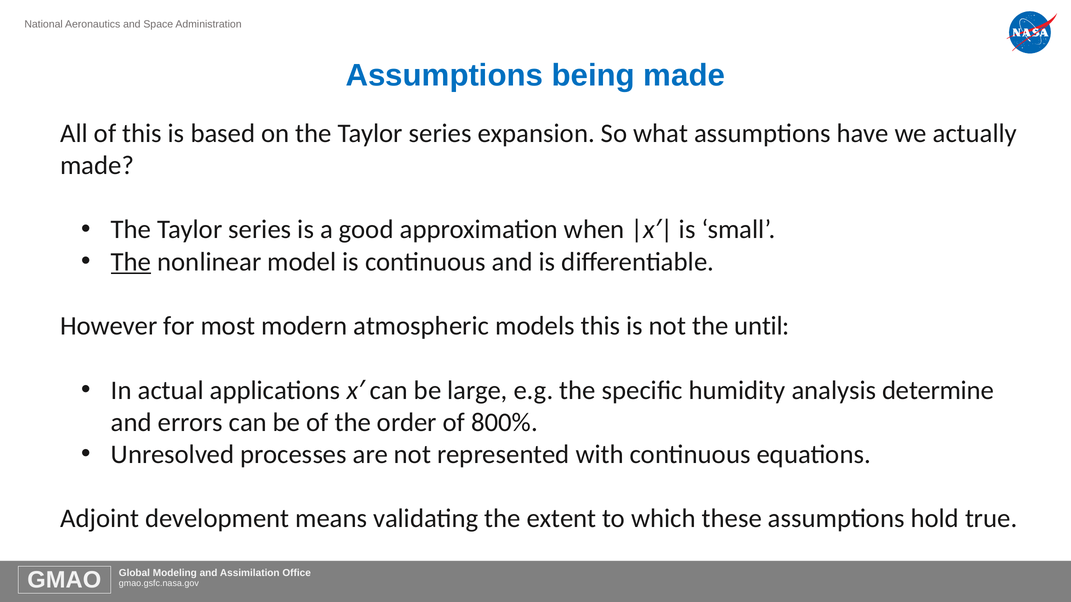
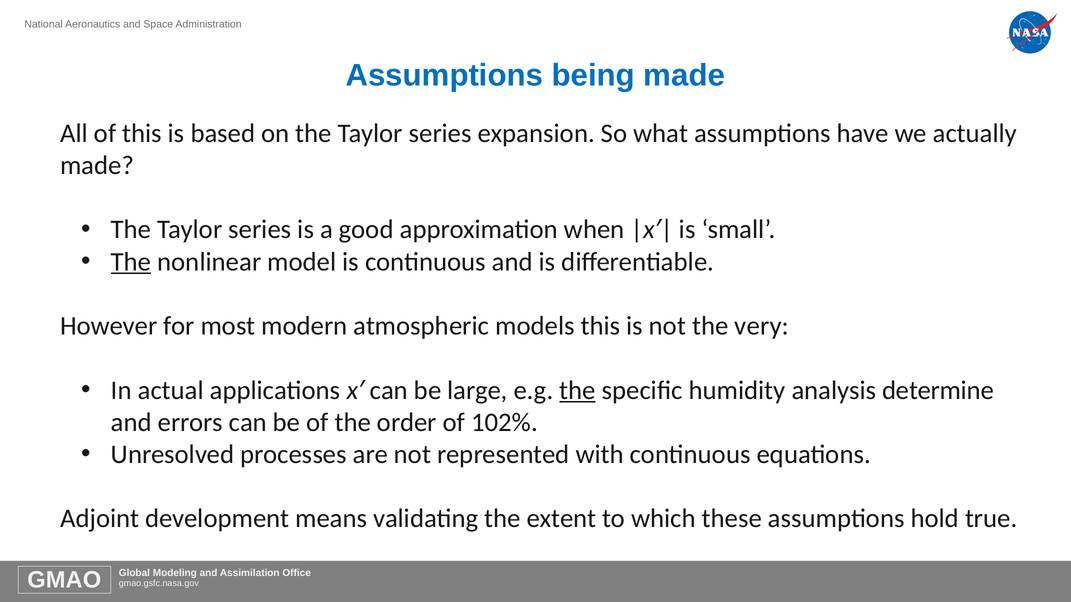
until: until -> very (762, 326)
the underline: none -> present (578, 390)
800%: 800% -> 102% (504, 423)
